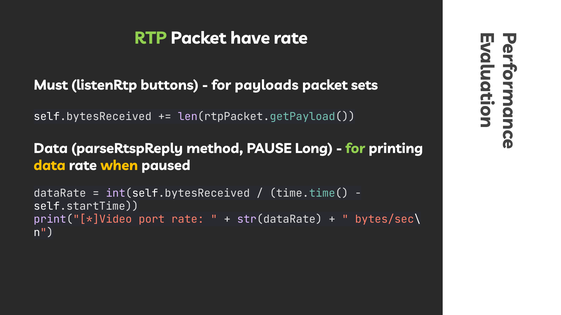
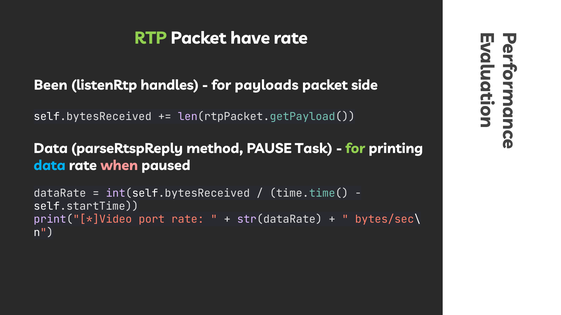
Must: Must -> Been (51, 85)
buttons: buttons -> handles (170, 85)
sets: sets -> side (365, 85)
Long: Long -> Task (314, 149)
data colour: yellow -> light blue (50, 166)
when colour: yellow -> pink (119, 166)
